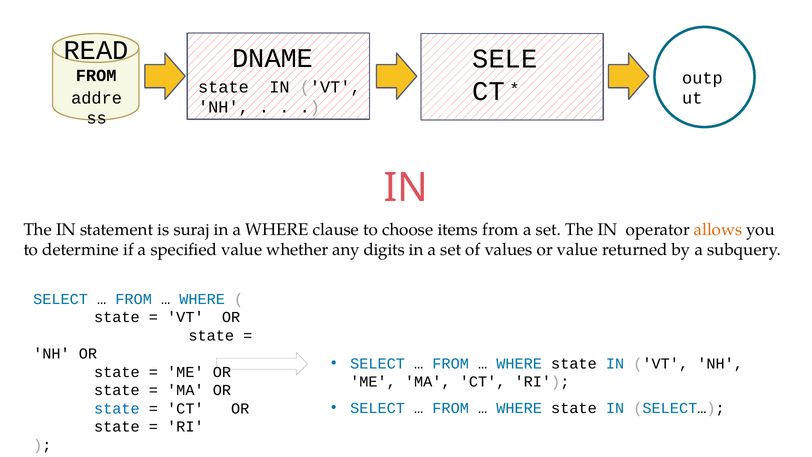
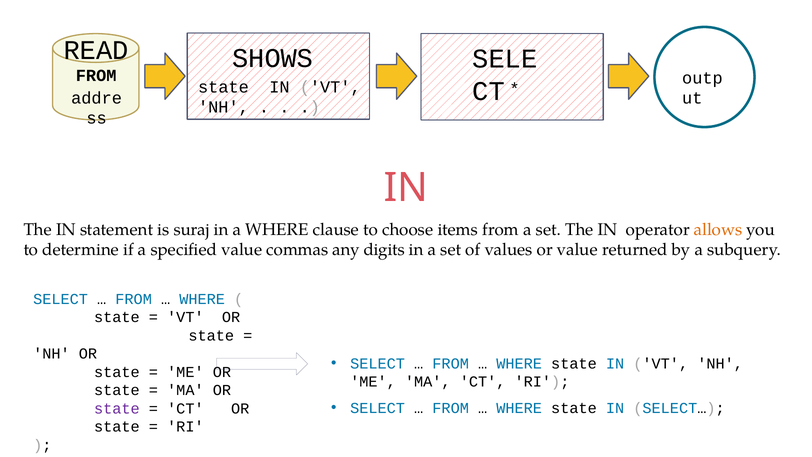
DNAME: DNAME -> SHOWS (273, 58)
whether: whether -> commas (297, 250)
state colour: blue -> purple (117, 408)
